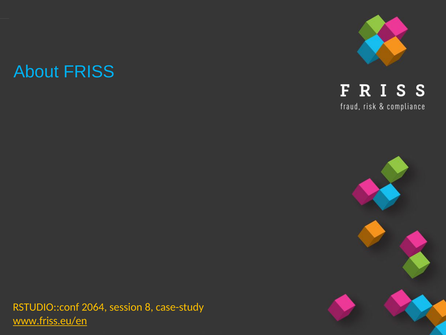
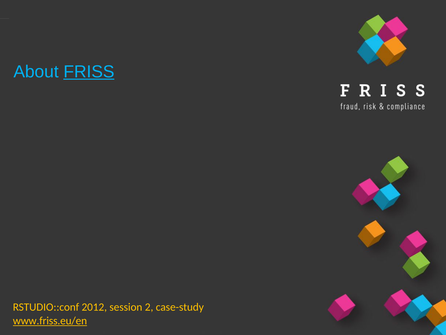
FRISS underline: none -> present (89, 72)
2064: 2064 -> 2012 (94, 307)
8: 8 -> 2 (149, 307)
